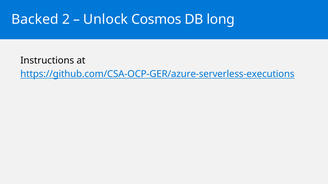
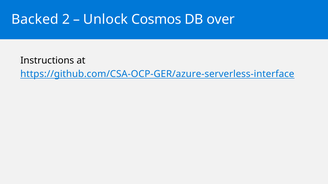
long: long -> over (221, 19)
https://github.com/CSA-OCP-GER/azure-serverless-executions: https://github.com/CSA-OCP-GER/azure-serverless-executions -> https://github.com/CSA-OCP-GER/azure-serverless-interface (157, 74)
